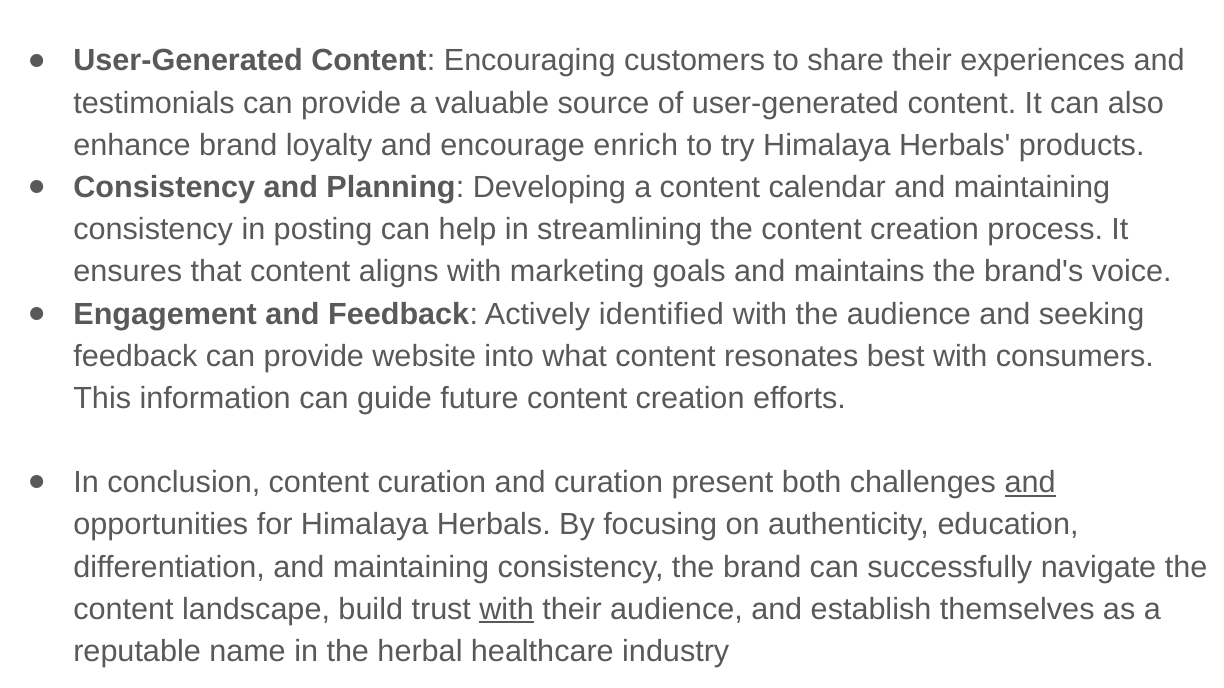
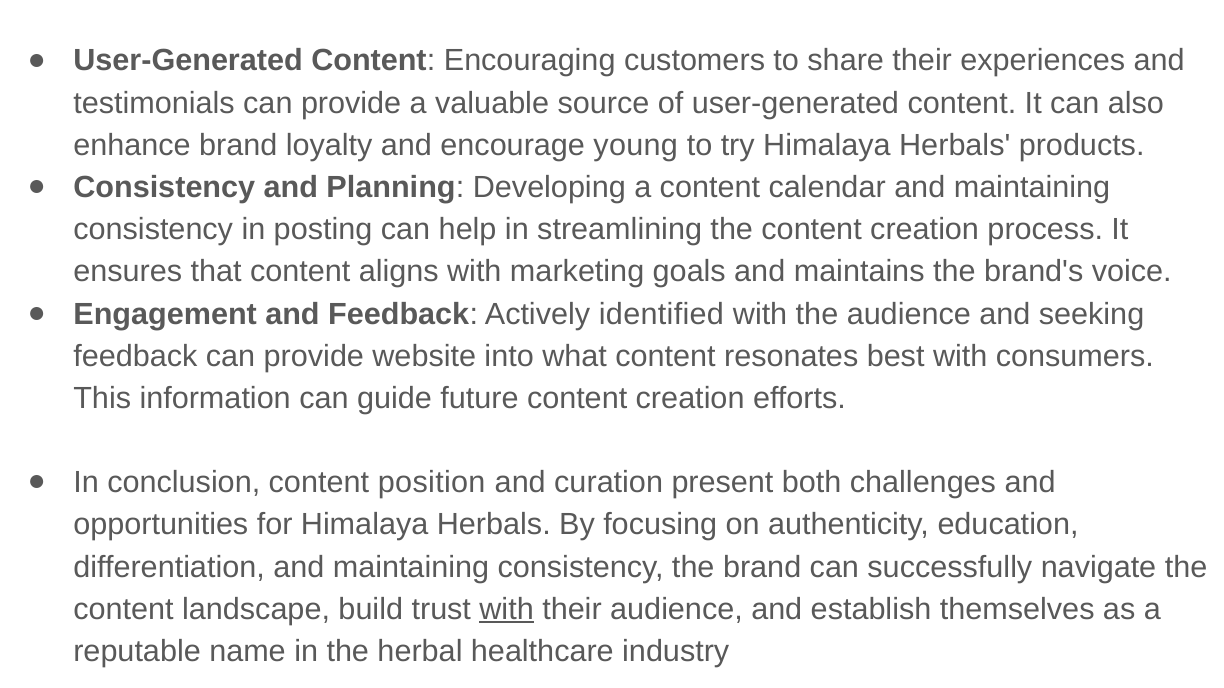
enrich: enrich -> young (636, 145)
content curation: curation -> position (432, 483)
and underline: present -> none (1030, 483)
